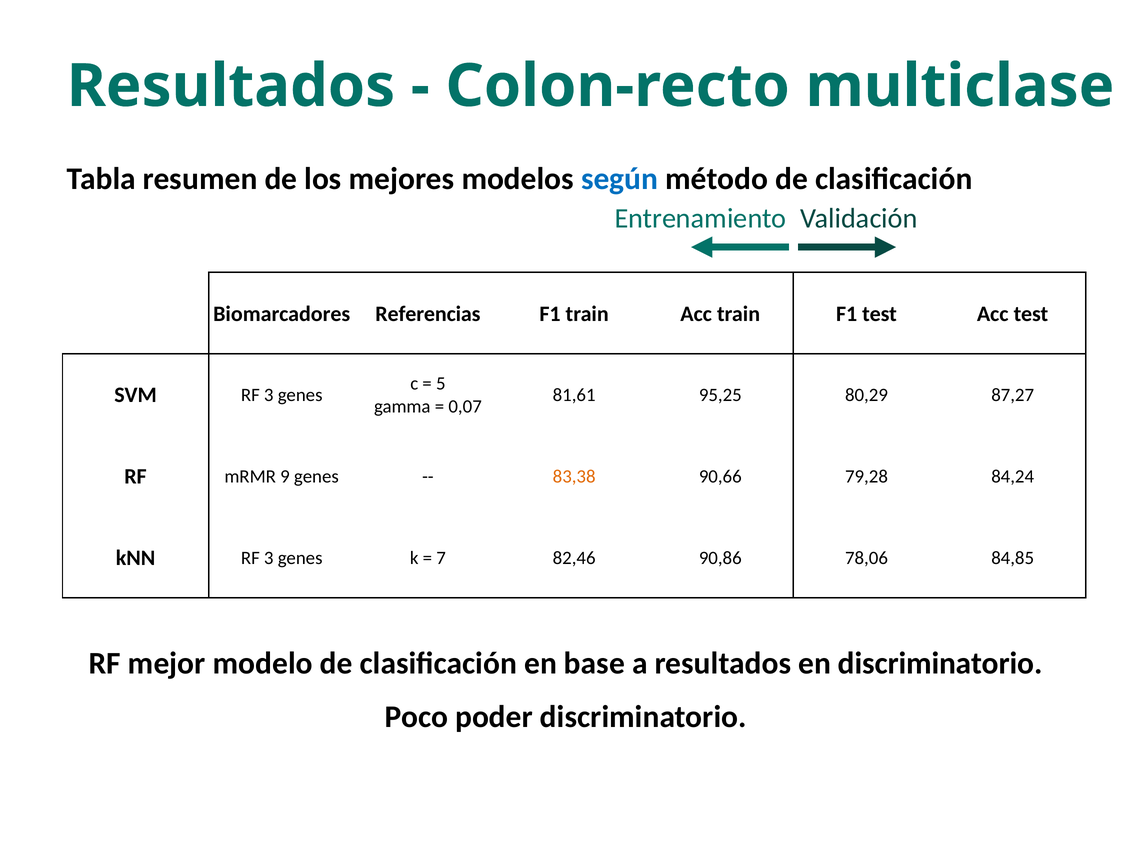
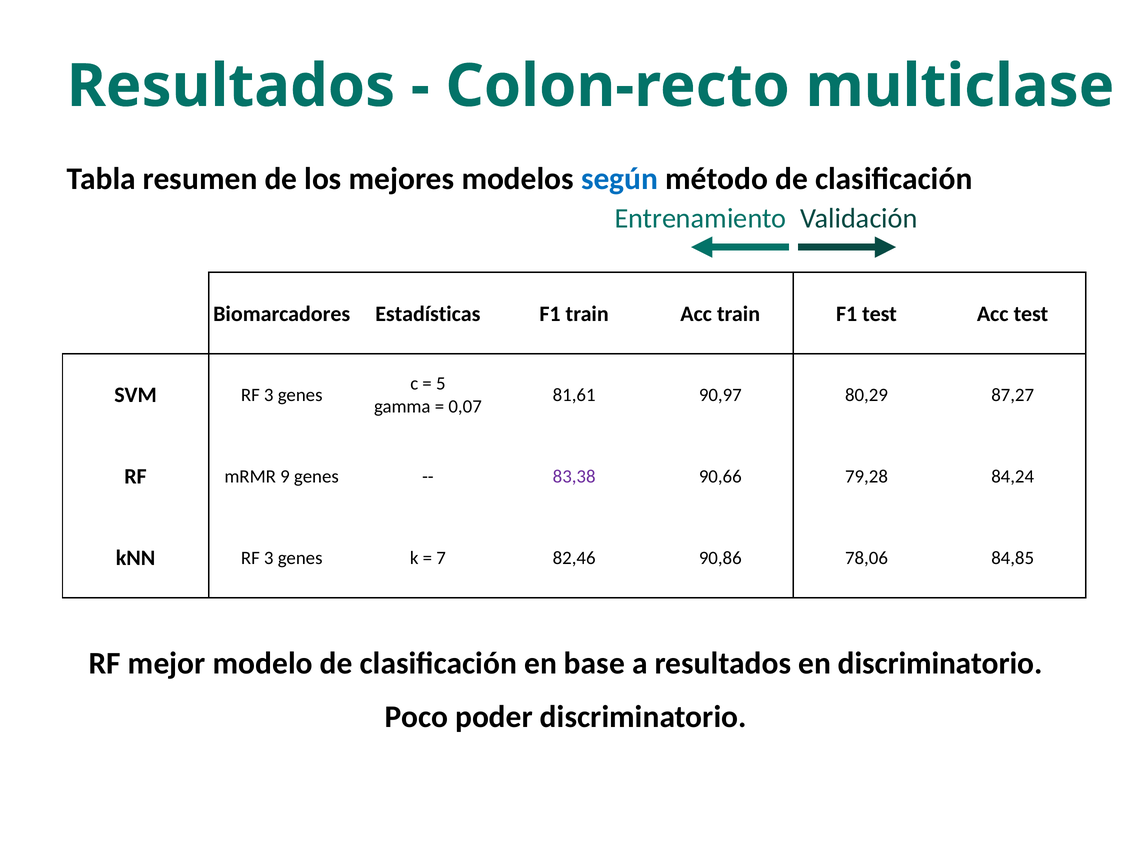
Referencias: Referencias -> Estadísticas (428, 314)
95,25: 95,25 -> 90,97 (720, 395)
83,38 colour: orange -> purple (574, 476)
